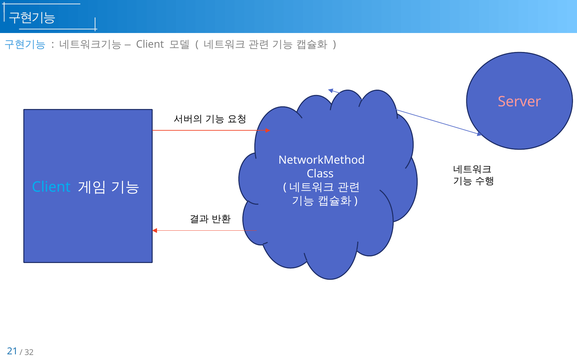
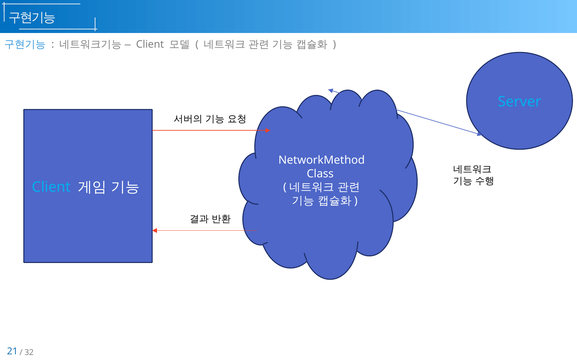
Server colour: pink -> light blue (519, 102)
